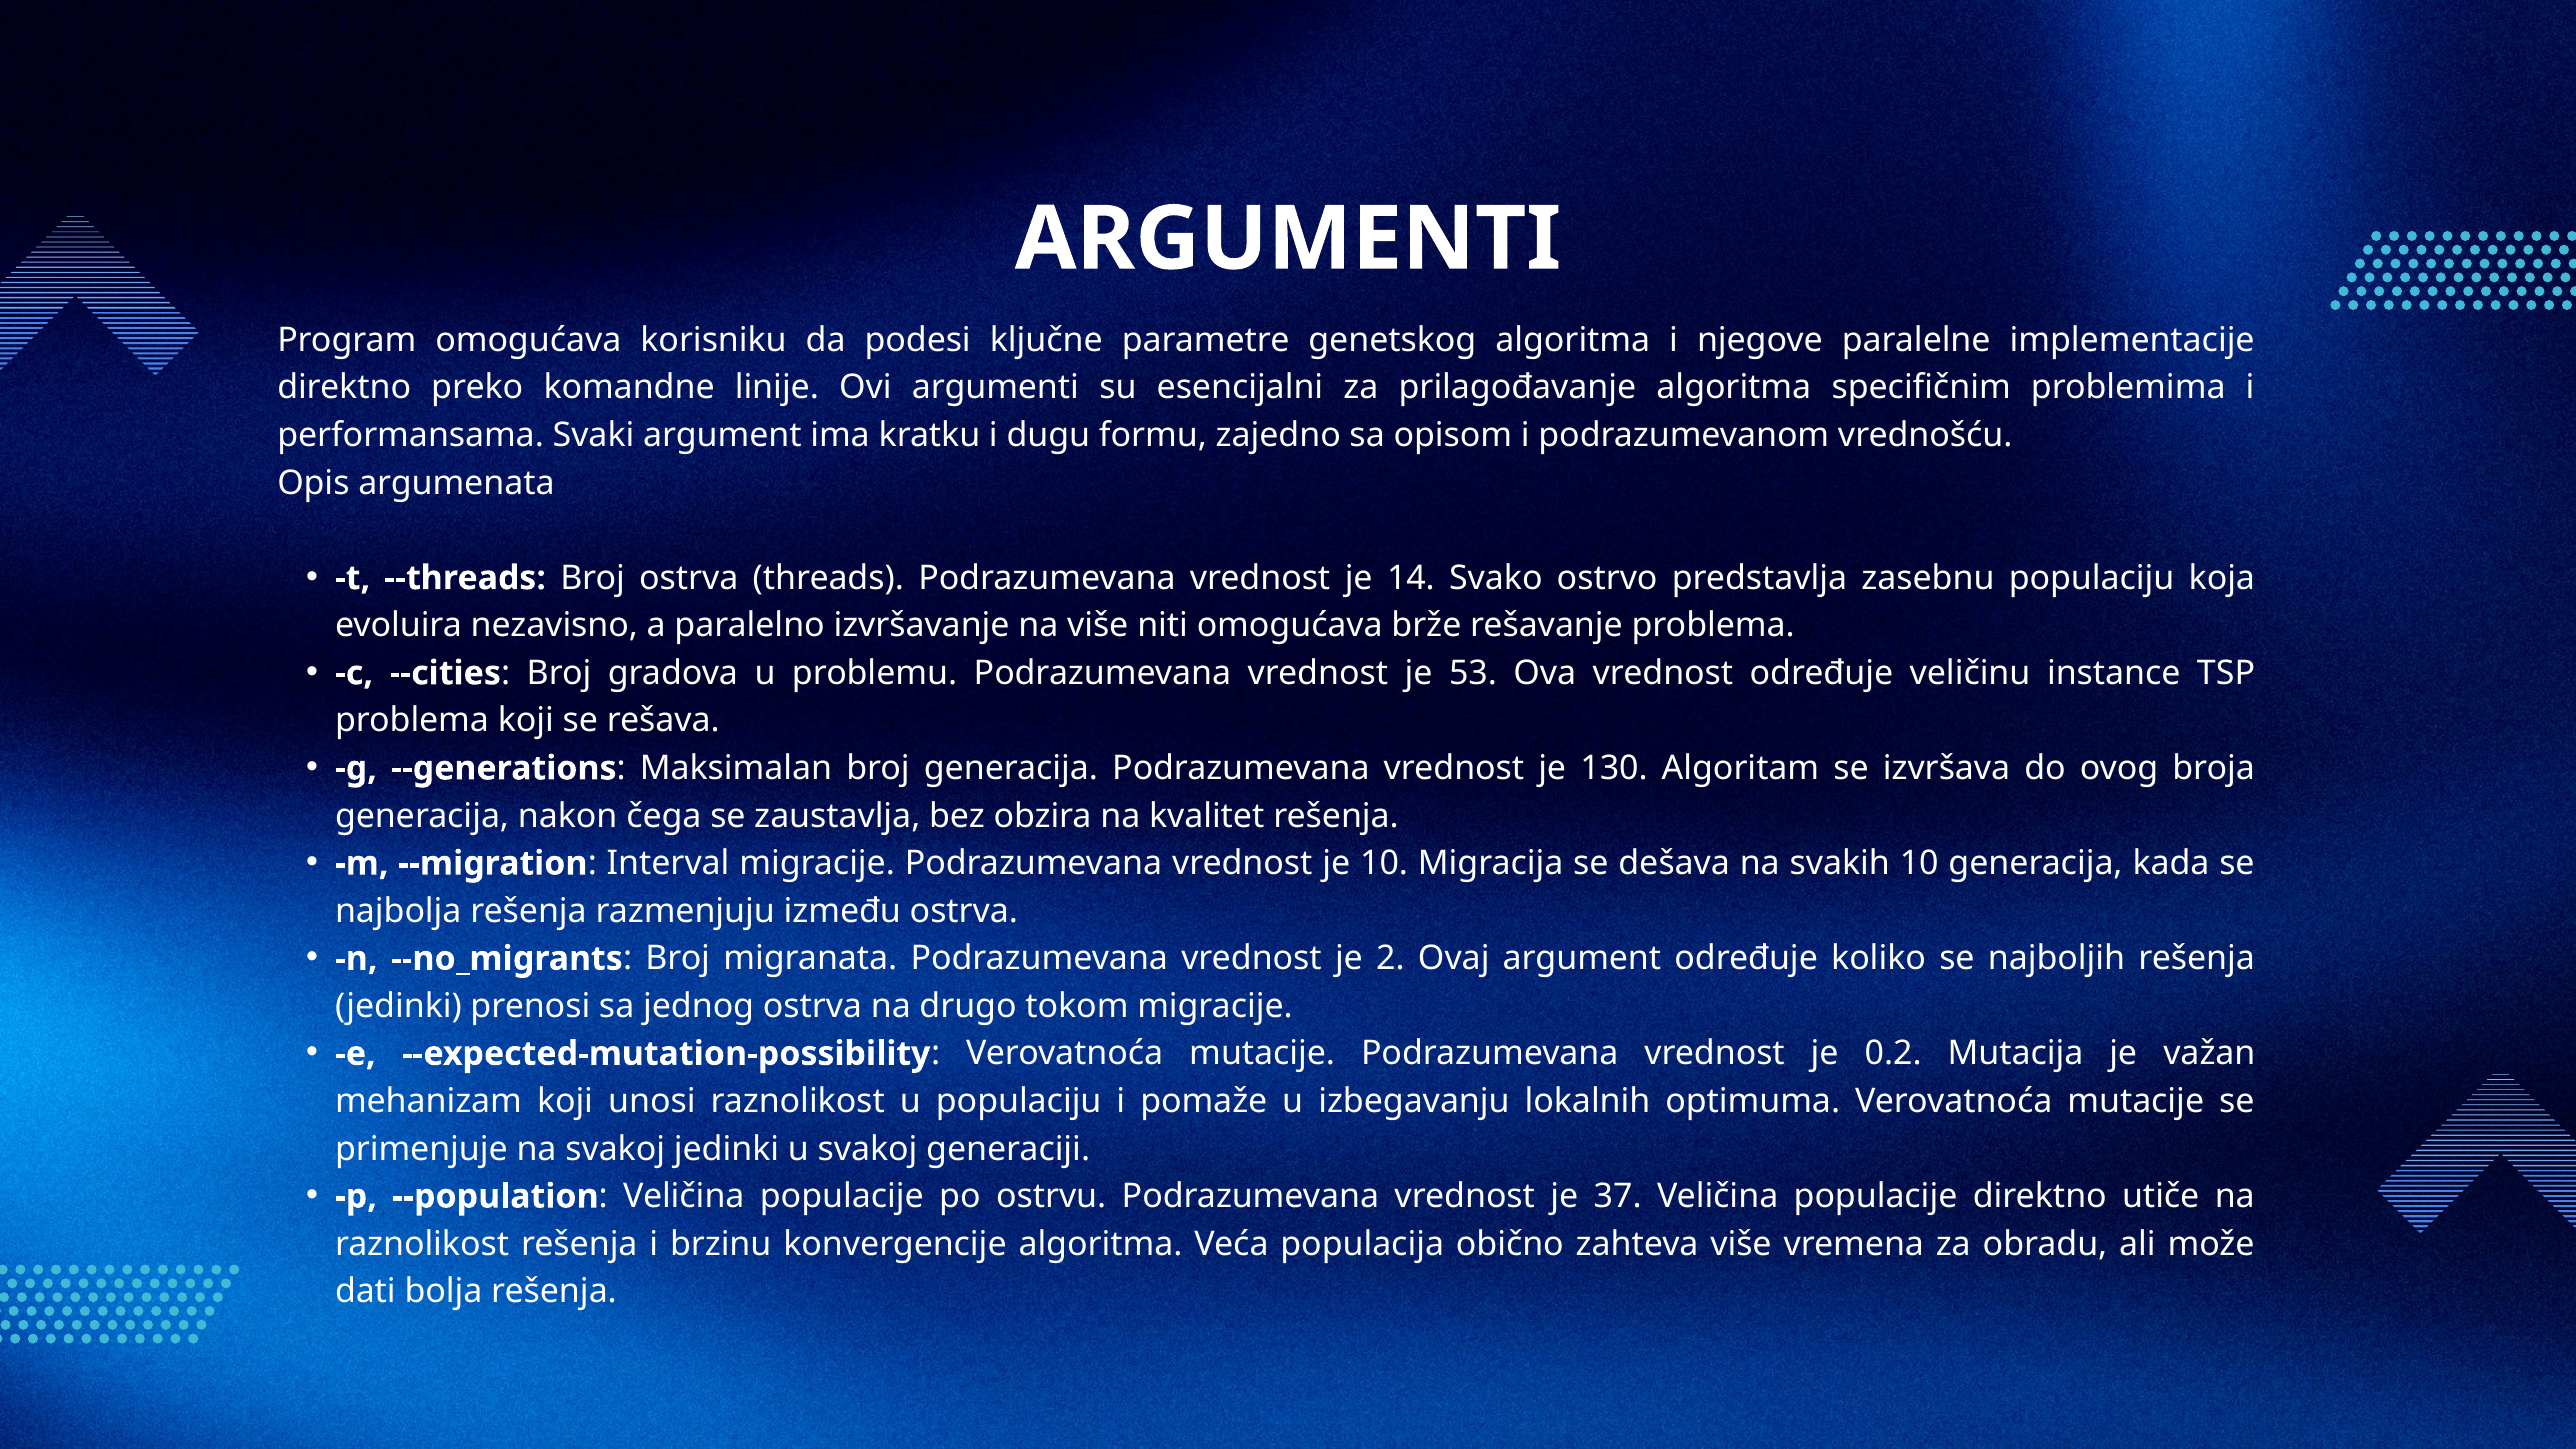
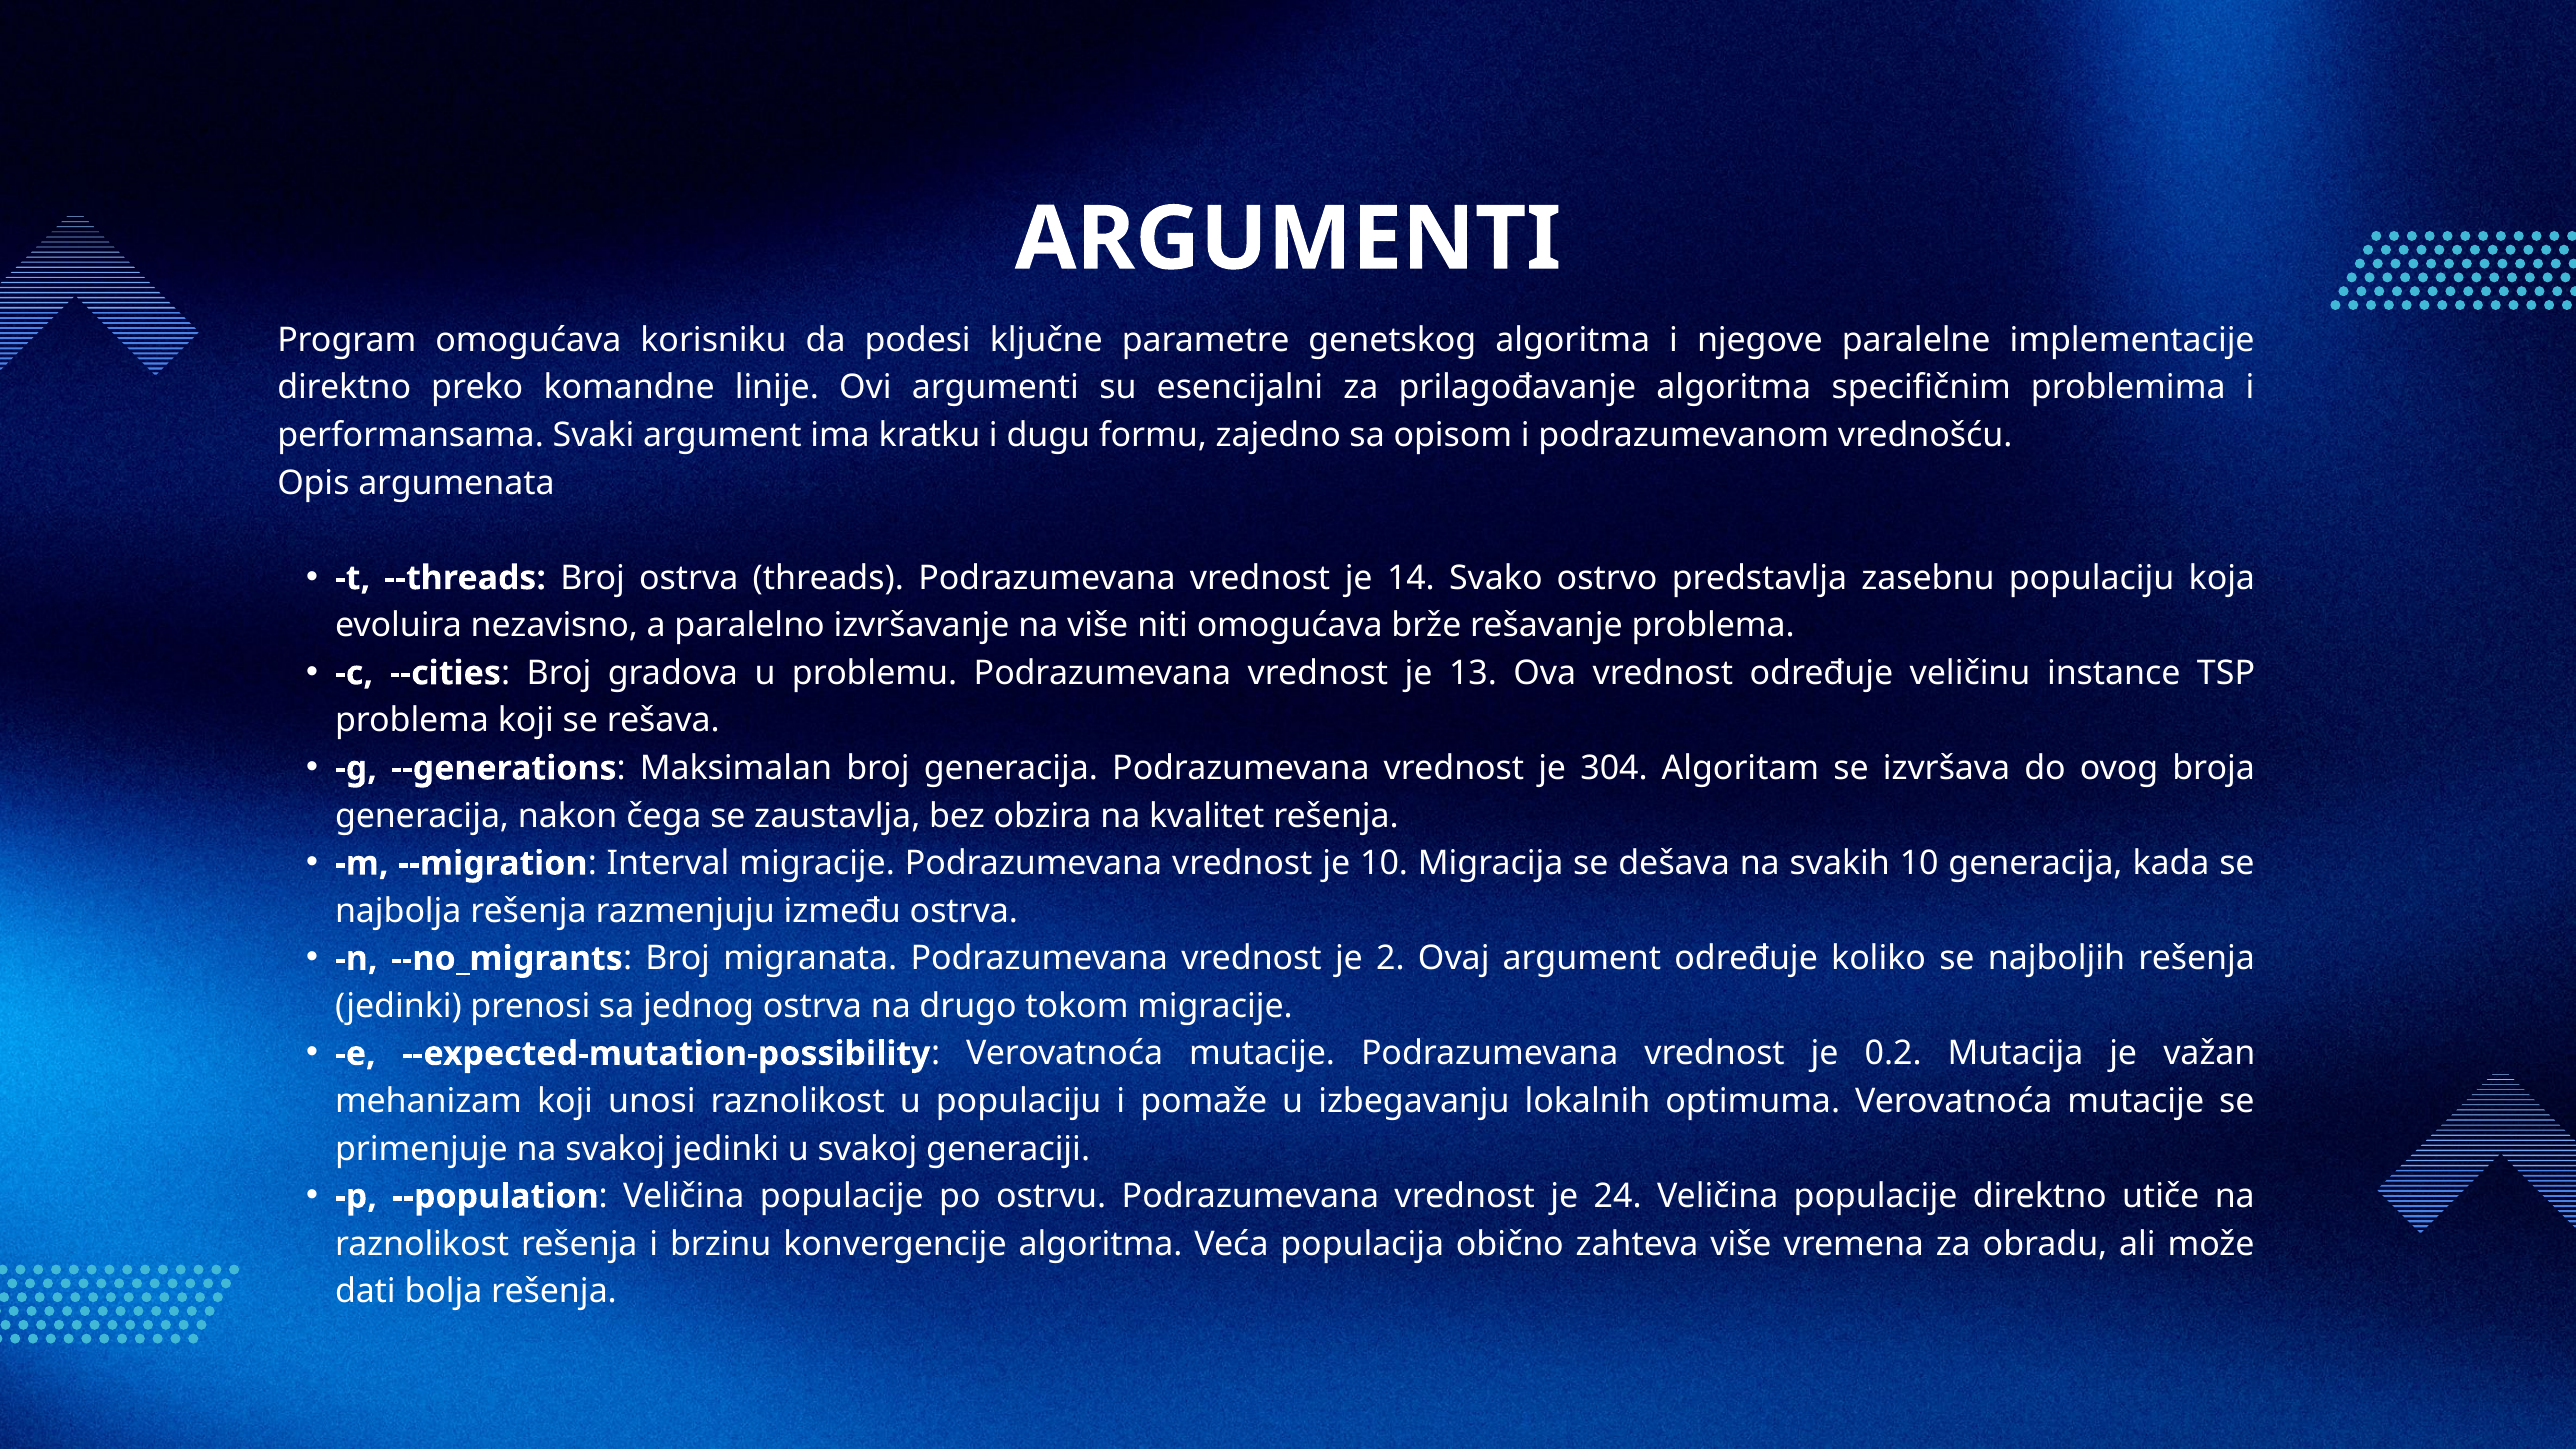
53: 53 -> 13 (1473, 673)
130: 130 -> 304 (1614, 768)
37: 37 -> 24 (1618, 1196)
